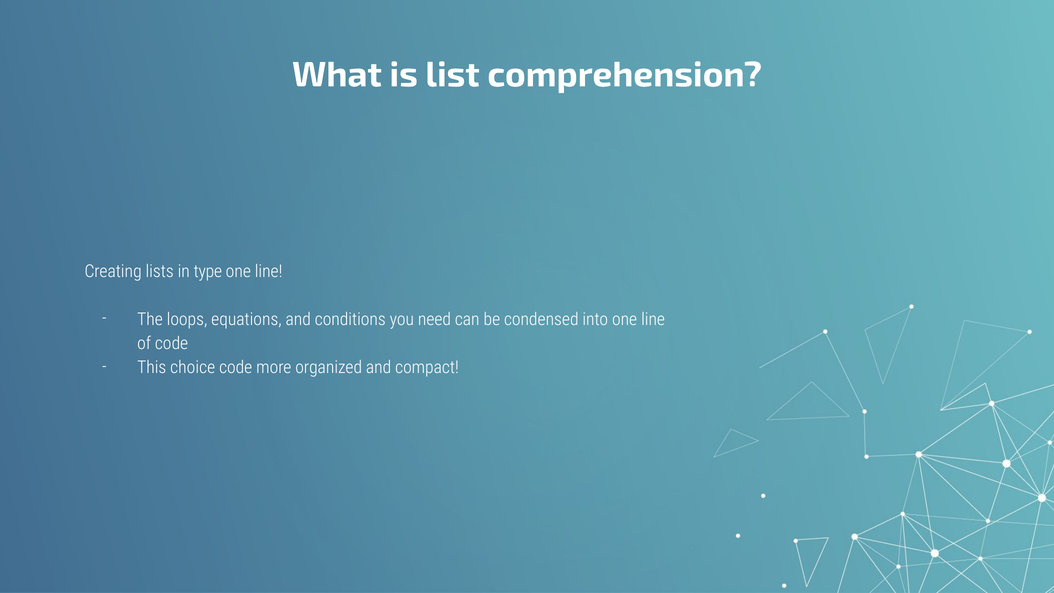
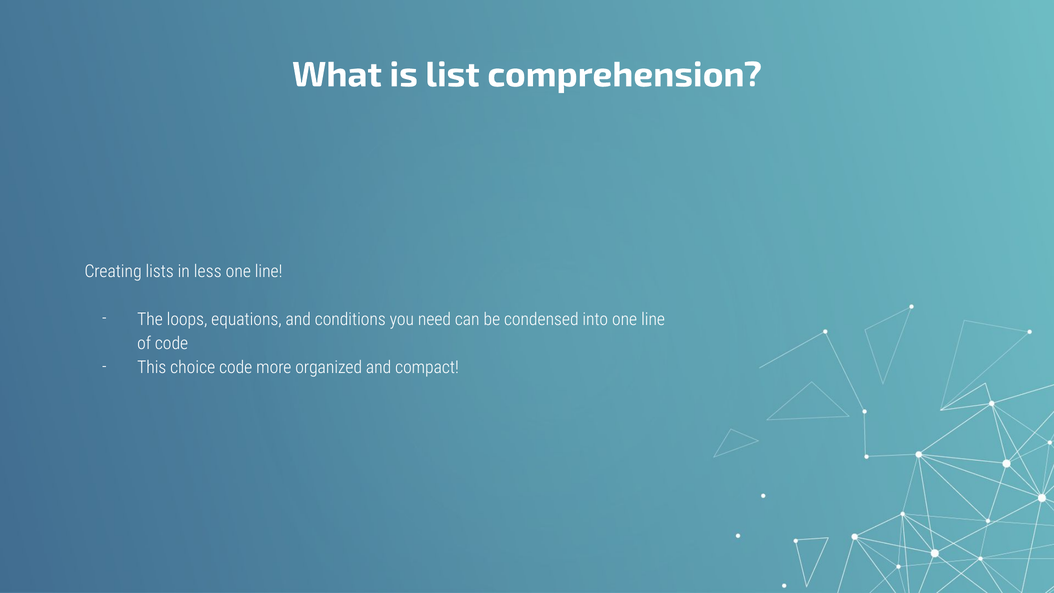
type: type -> less (208, 272)
